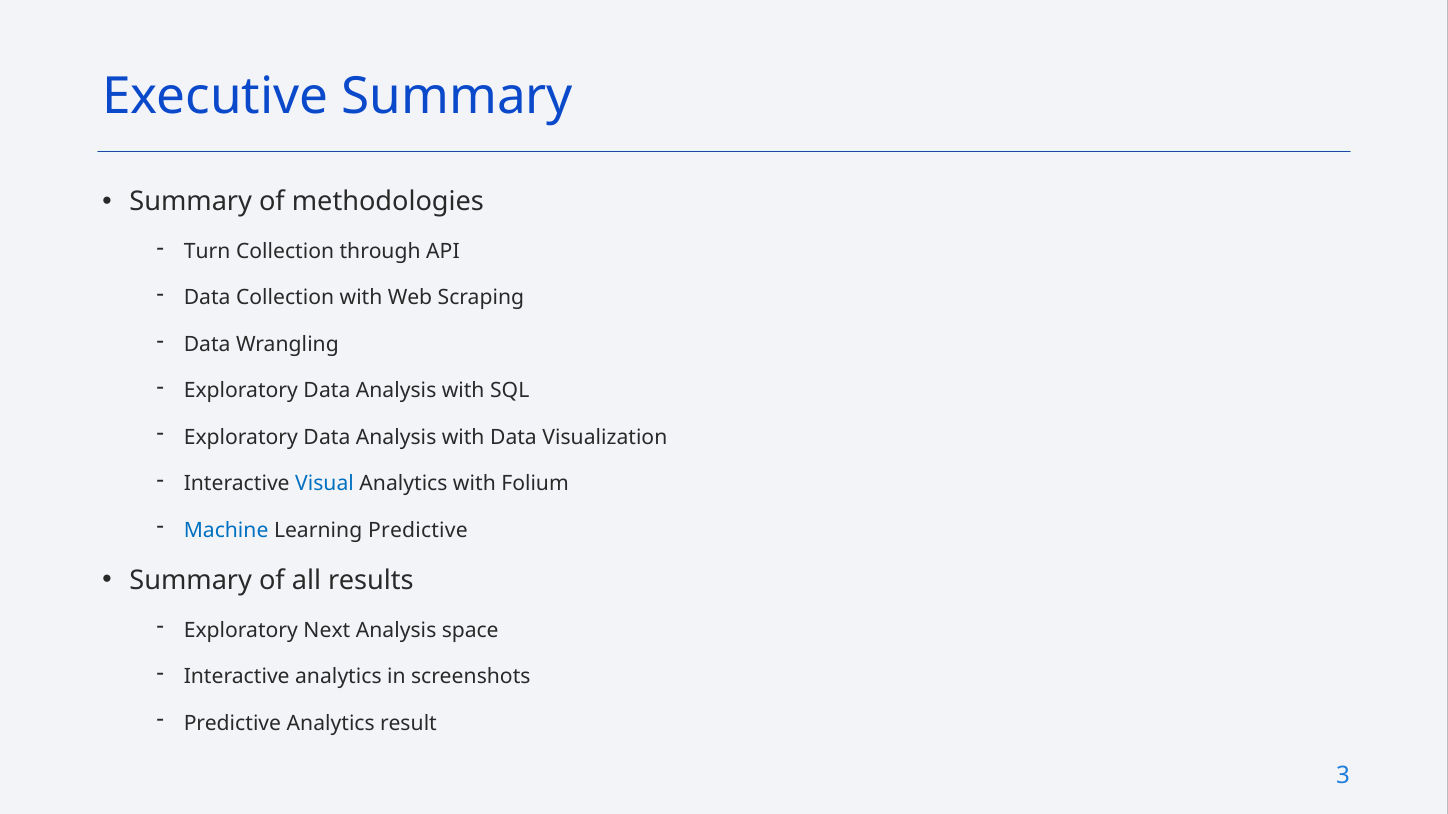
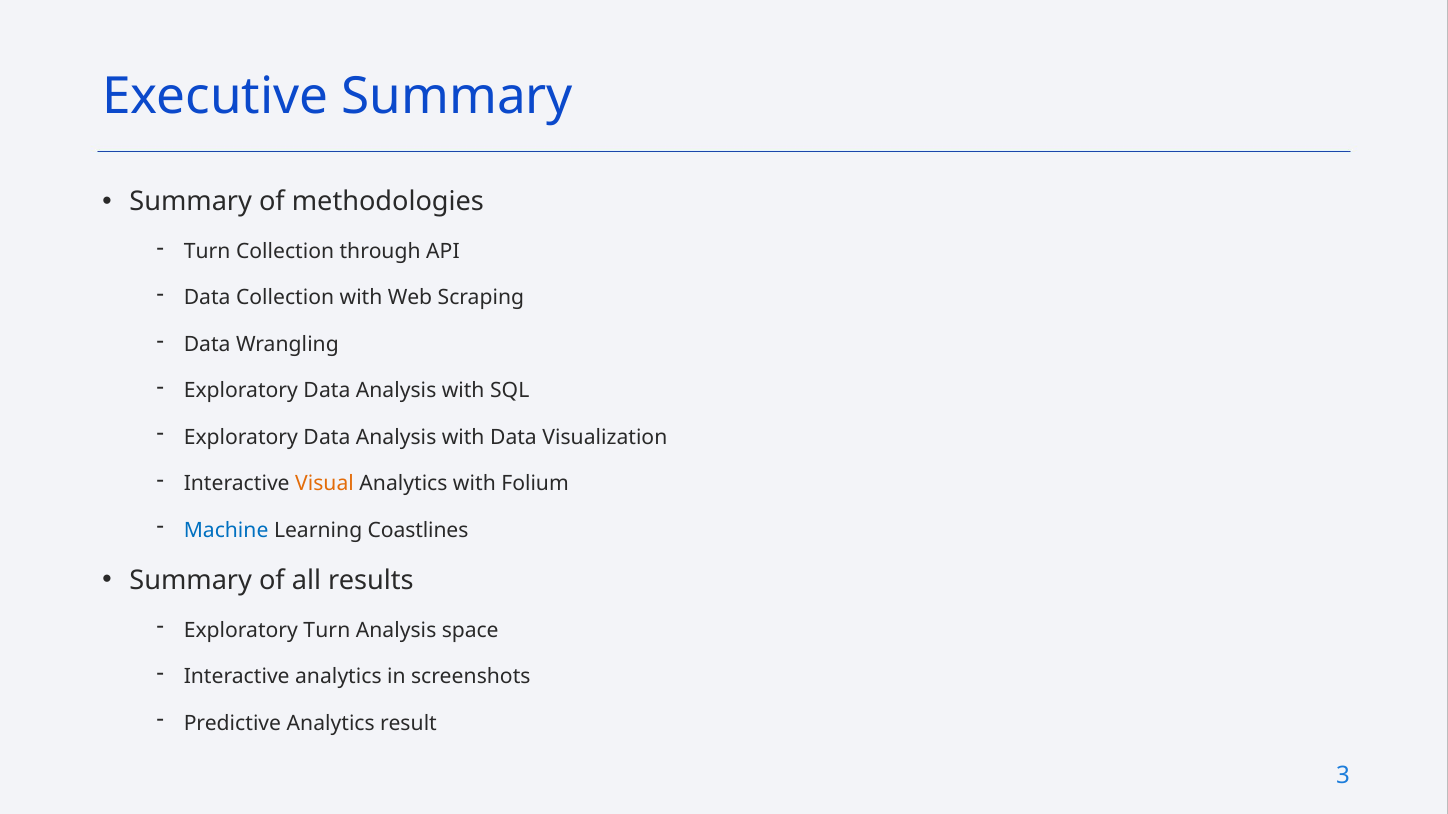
Visual colour: blue -> orange (325, 484)
Learning Predictive: Predictive -> Coastlines (418, 531)
Exploratory Next: Next -> Turn (327, 631)
